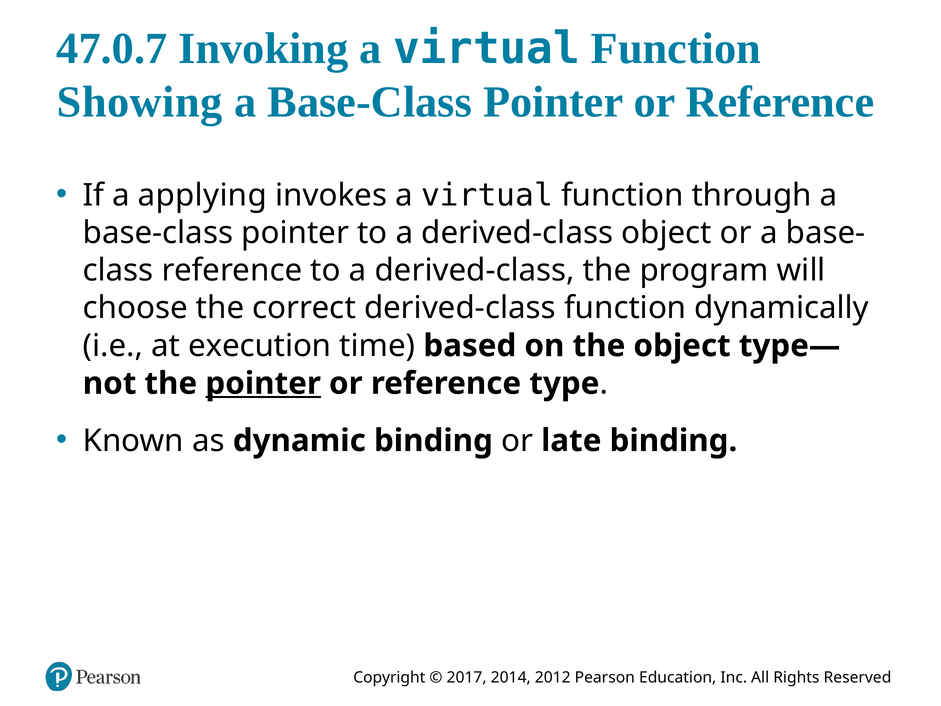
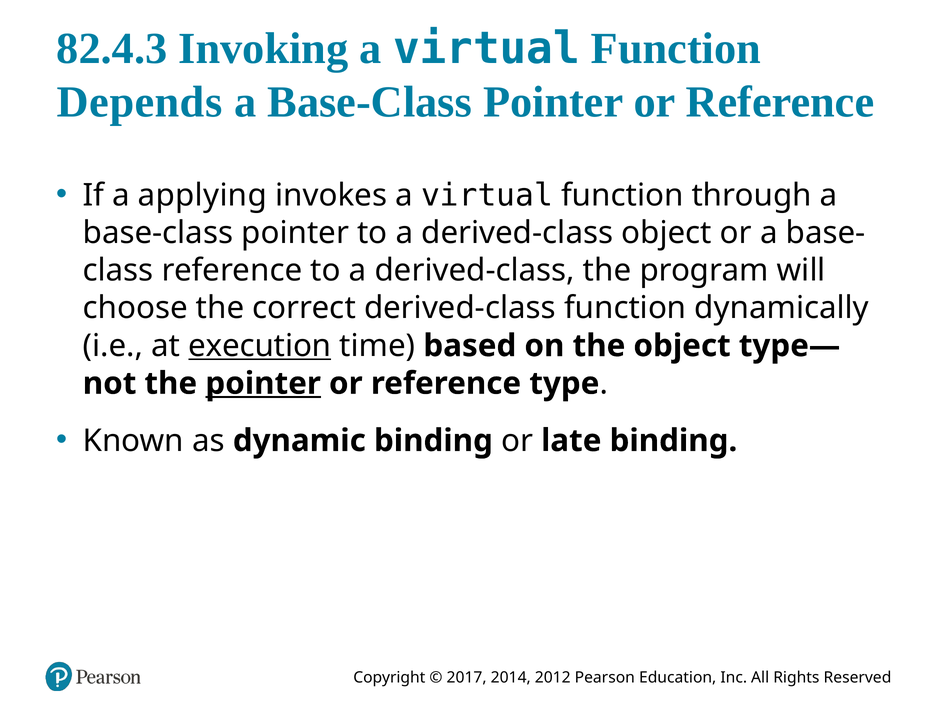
47.0.7: 47.0.7 -> 82.4.3 (112, 49)
Showing: Showing -> Depends (140, 102)
execution underline: none -> present (260, 346)
